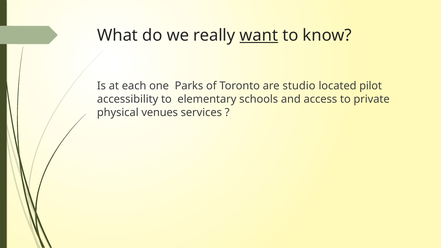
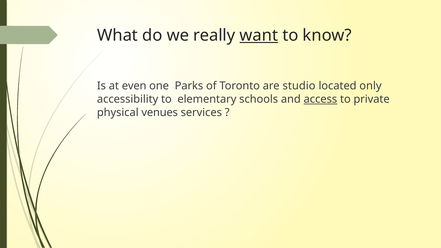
each: each -> even (134, 86)
pilot: pilot -> only (370, 86)
access underline: none -> present (320, 99)
